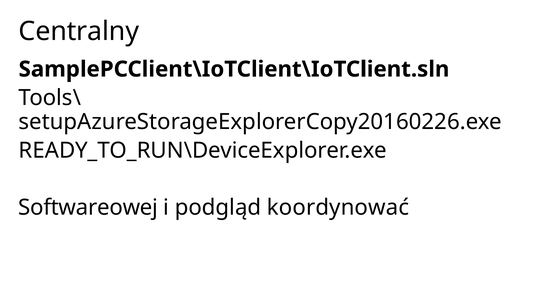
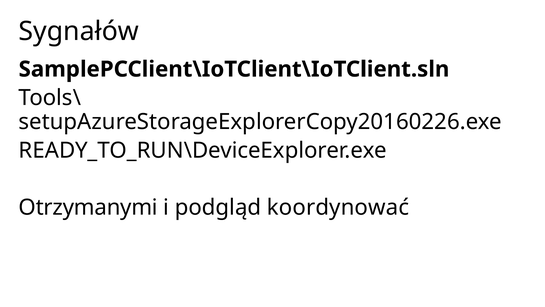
Centralny: Centralny -> Sygnałów (79, 31)
Softwareowej: Softwareowej -> Otrzymanymi (88, 207)
